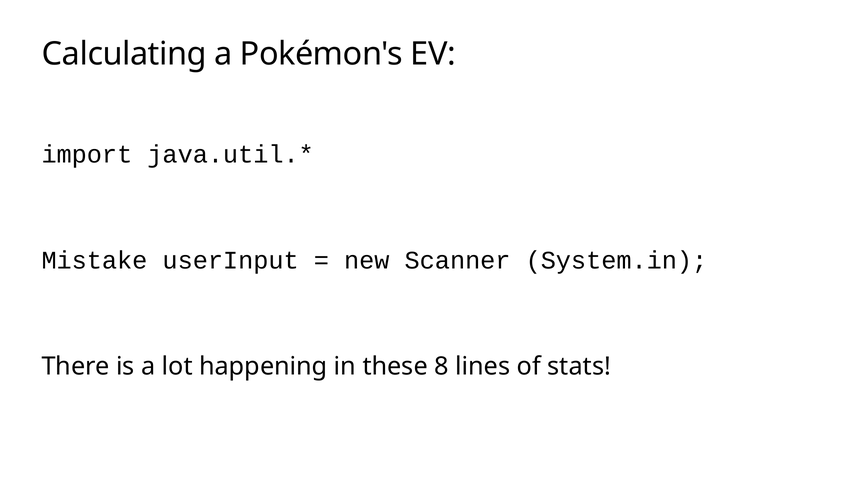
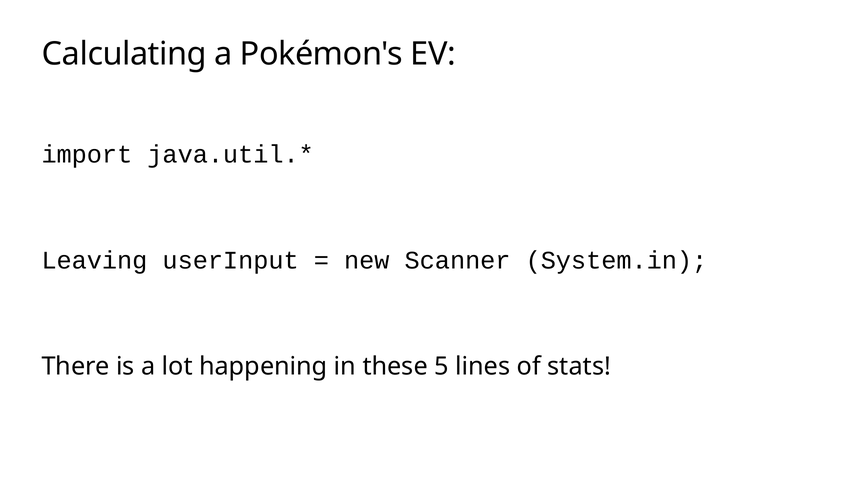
Mistake: Mistake -> Leaving (94, 260)
8: 8 -> 5 (442, 367)
